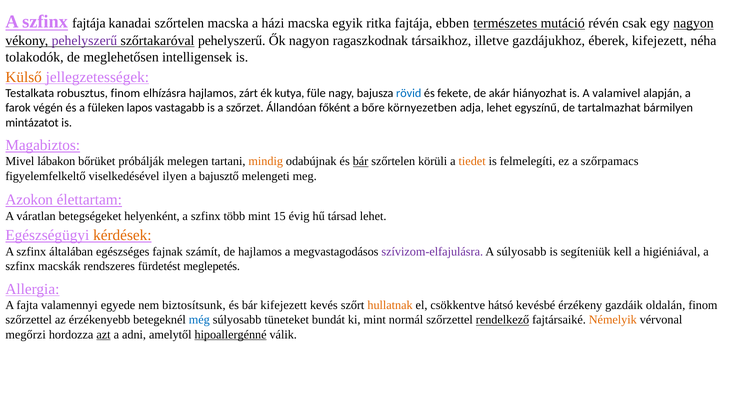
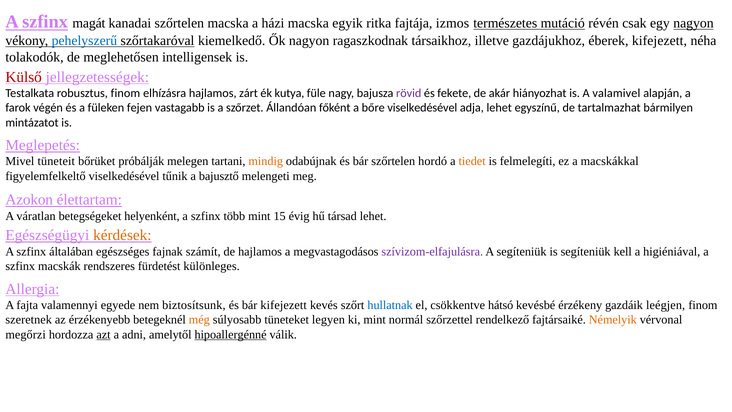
szfinx fajtája: fajtája -> magát (89, 23)
ebben: ebben -> izmos (453, 23)
pehelyszerű colour: purple -> blue (84, 41)
szőrtakaróval pehelyszerű: pehelyszerű -> kiemelkedő (232, 41)
Külső colour: orange -> red (24, 77)
rövid colour: blue -> purple (409, 93)
lapos: lapos -> fejen (140, 108)
bőre környezetben: környezetben -> viselkedésével (422, 108)
Magabiztos: Magabiztos -> Meglepetés (43, 145)
lábakon: lábakon -> tüneteit (56, 161)
bár underline: present -> none (361, 161)
körüli: körüli -> hordó (433, 161)
szőrpamacs: szőrpamacs -> macskákkal (610, 161)
ilyen: ilyen -> tűnik (175, 176)
A súlyosabb: súlyosabb -> segíteniük (522, 252)
meglepetés: meglepetés -> különleges (212, 266)
hullatnak colour: orange -> blue (390, 305)
oldalán: oldalán -> leégjen (666, 305)
szőrzettel: szőrzettel -> szeretnek (29, 320)
még colour: blue -> orange (199, 320)
bundát: bundát -> legyen (328, 320)
rendelkező underline: present -> none (502, 320)
